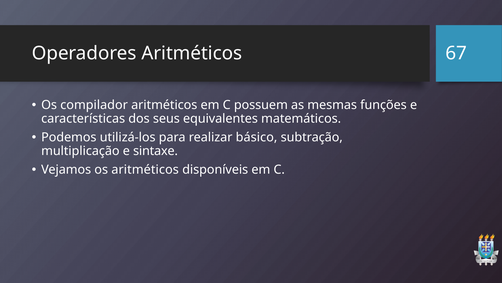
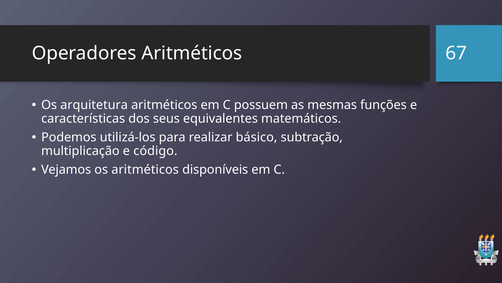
compilador: compilador -> arquitetura (94, 105)
sintaxe: sintaxe -> código (155, 151)
